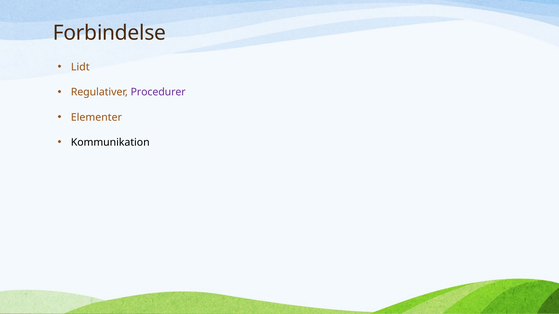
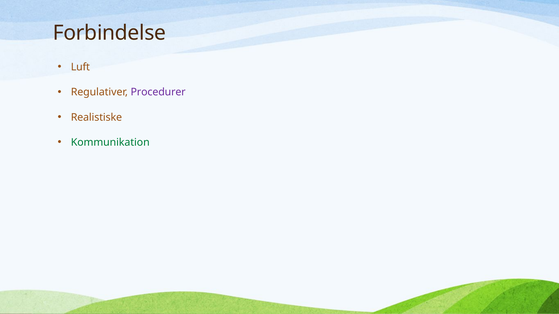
Lidt: Lidt -> Luft (80, 67)
Elementer: Elementer -> Realistiske (96, 117)
Kommunikation colour: black -> green (110, 143)
